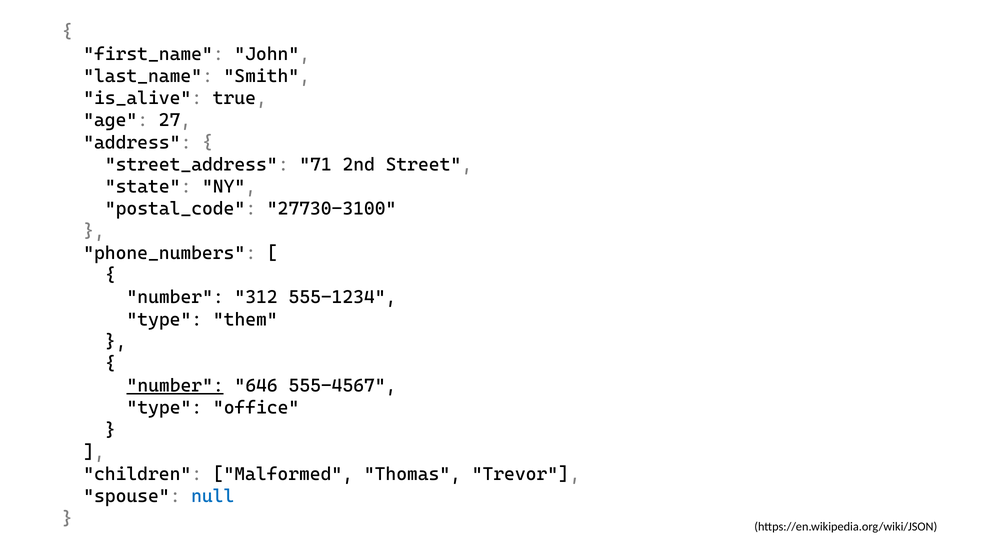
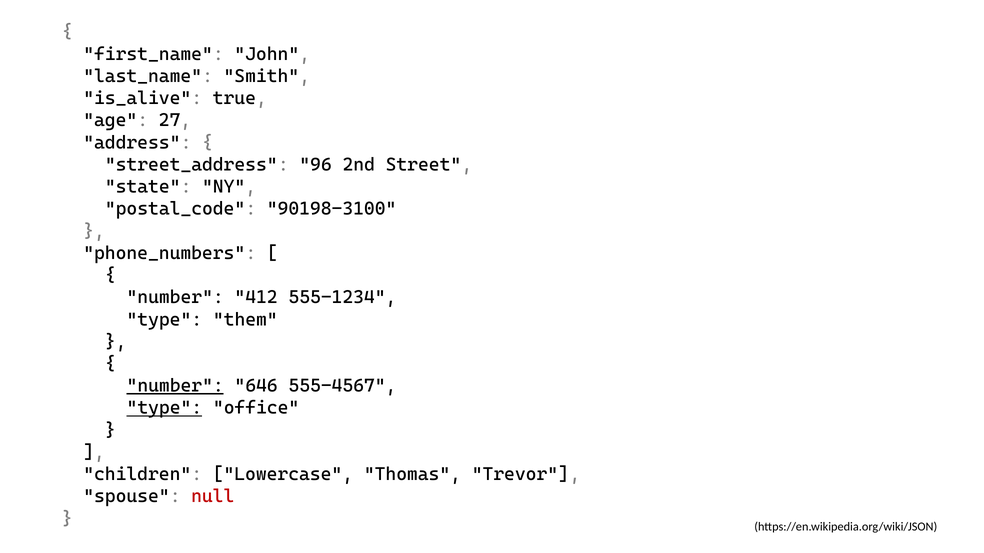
71: 71 -> 96 (315, 165)
27730-3100: 27730-3100 -> 90198-3100 (332, 209)
312: 312 -> 412 (256, 298)
type underline: none -> present (164, 408)
Malformed: Malformed -> Lowercase (283, 475)
null colour: blue -> red (213, 497)
